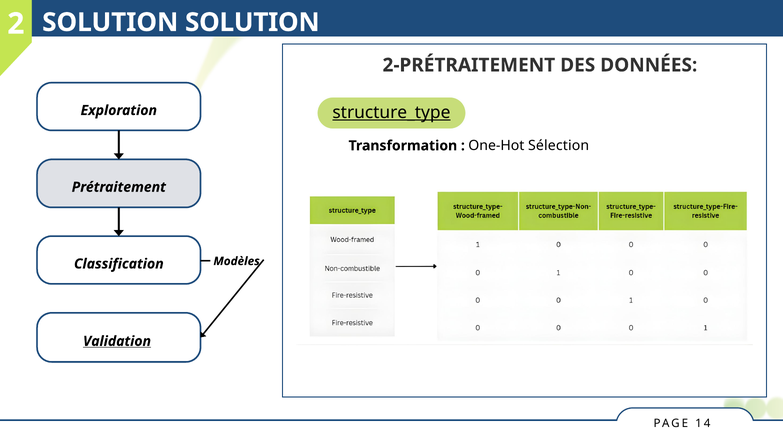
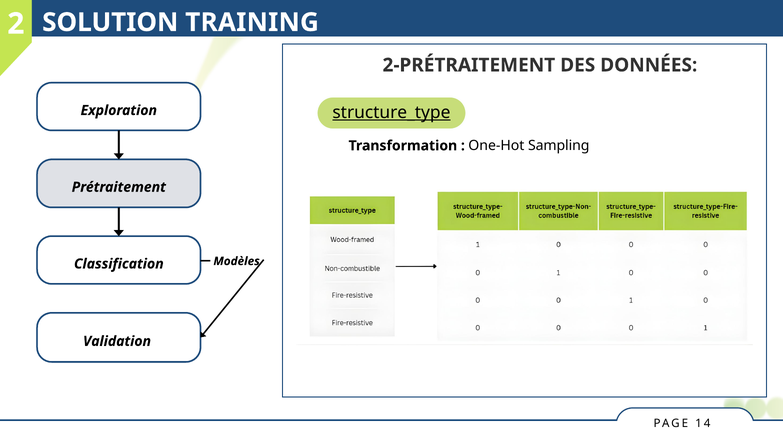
SOLUTION SOLUTION: SOLUTION -> TRAINING (252, 22)
Sélection: Sélection -> Sampling (559, 145)
Validation underline: present -> none (117, 341)
